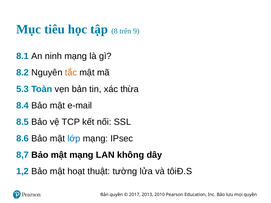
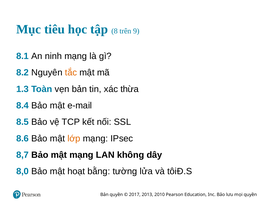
5.3: 5.3 -> 1.3 (23, 89)
lớp colour: blue -> orange (74, 139)
1,2: 1,2 -> 8,0 (23, 172)
thuật: thuật -> bằng (99, 172)
